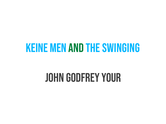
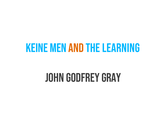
and colour: green -> orange (76, 48)
swinging: swinging -> learning (121, 48)
Your: Your -> Gray (111, 78)
